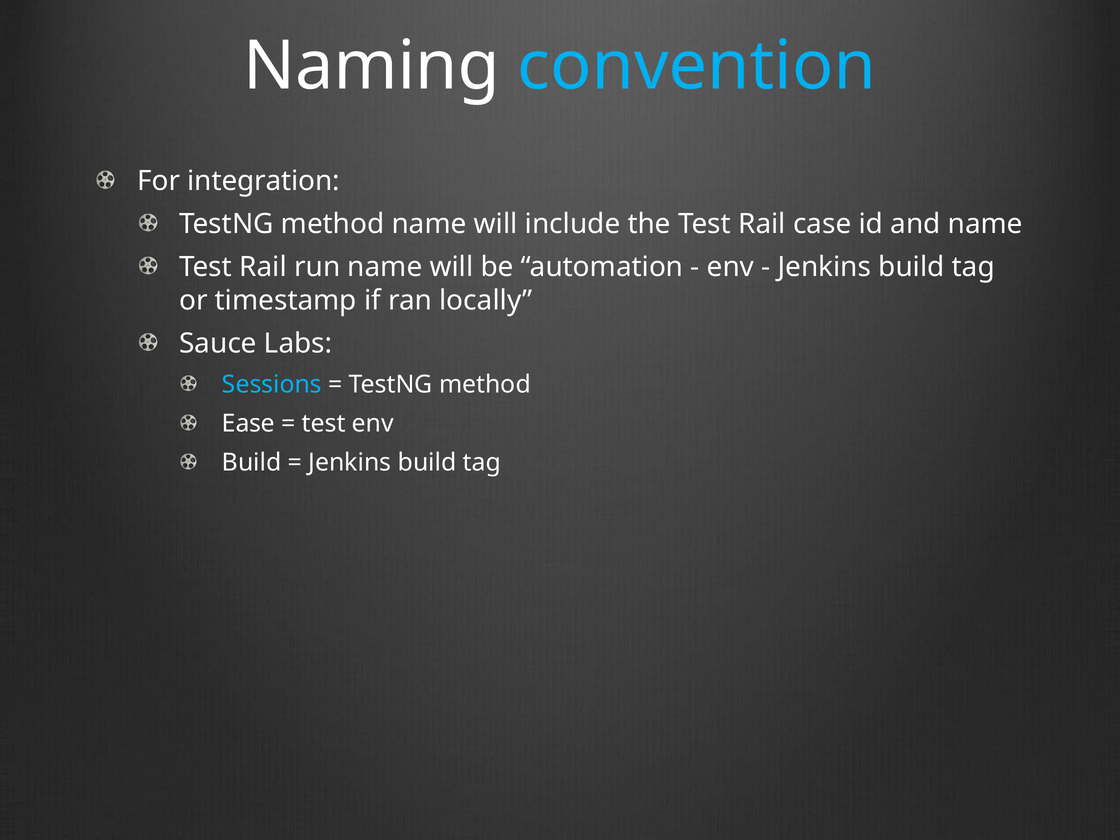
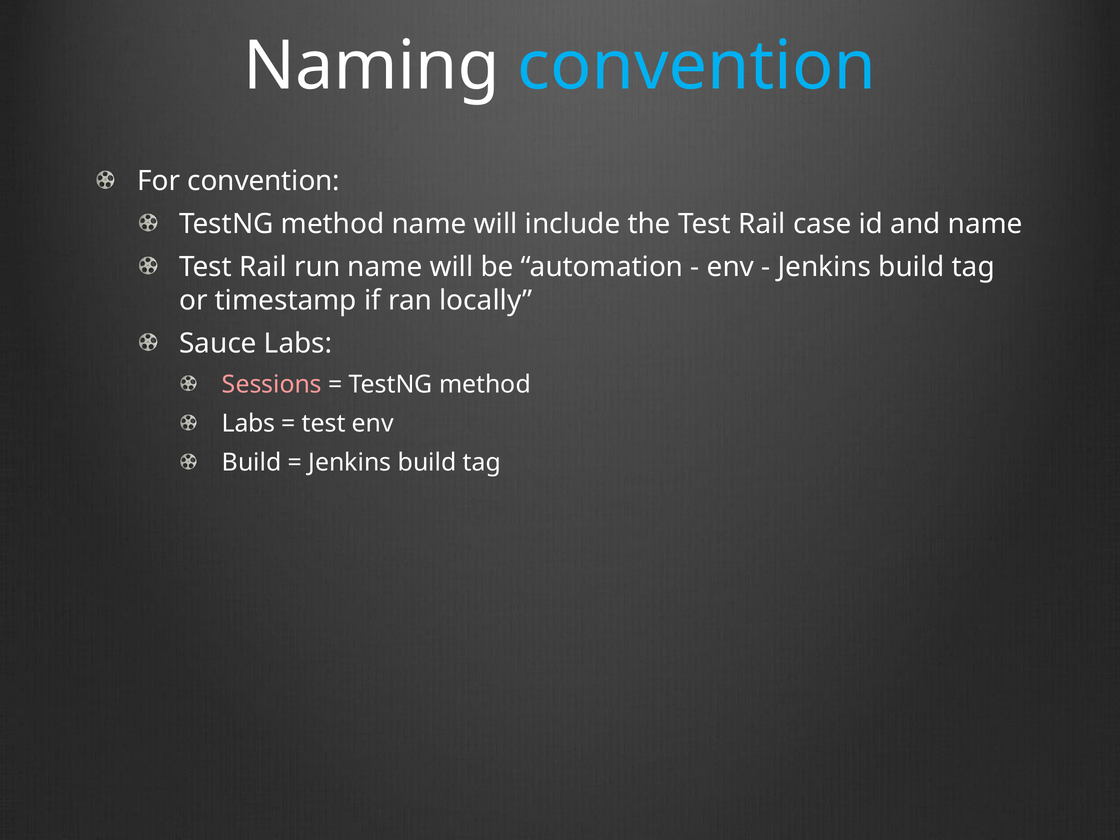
For integration: integration -> convention (264, 181)
Sessions colour: light blue -> pink (272, 384)
Ease: Ease -> Labs (248, 424)
